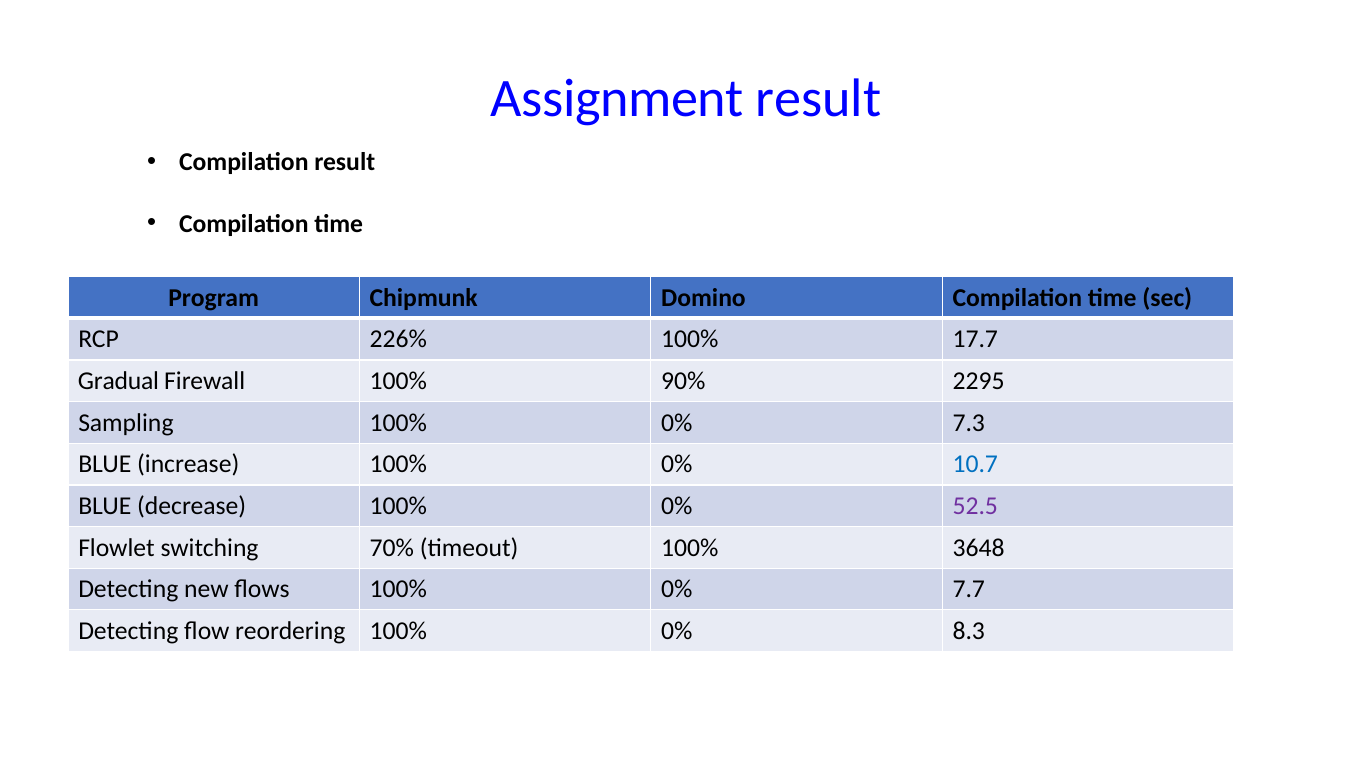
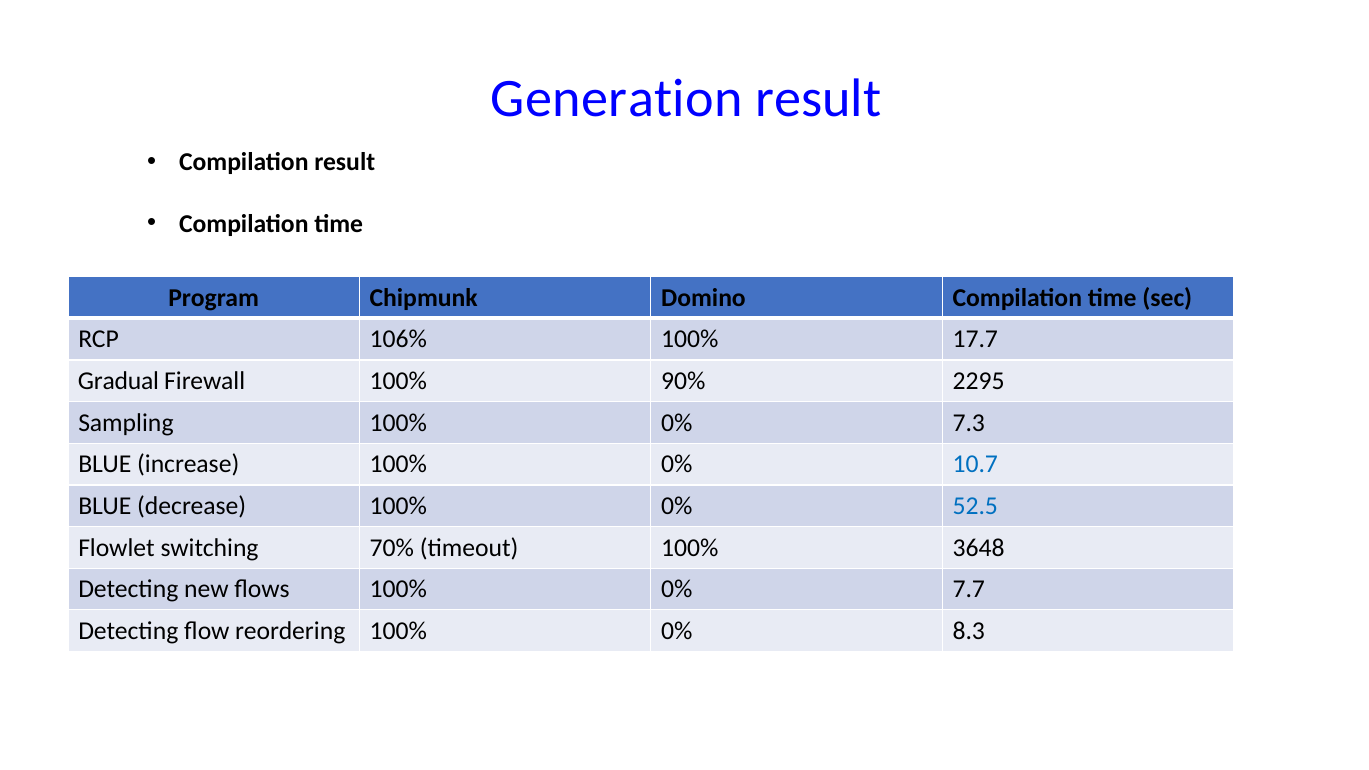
Assignment: Assignment -> Generation (617, 99)
226%: 226% -> 106% (398, 340)
52.5 colour: purple -> blue (975, 506)
